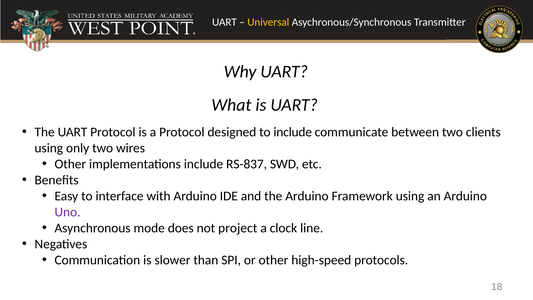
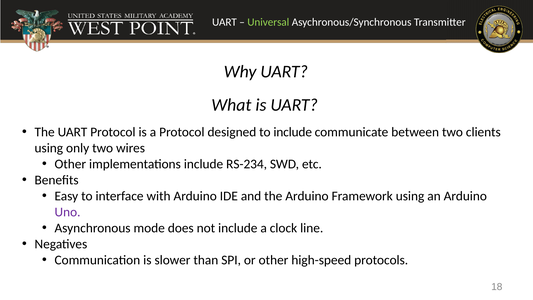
Universal colour: yellow -> light green (268, 22)
RS-837: RS-837 -> RS-234 (247, 164)
not project: project -> include (238, 228)
